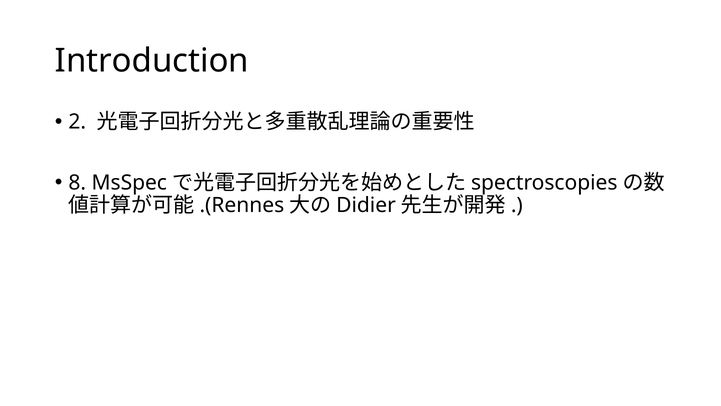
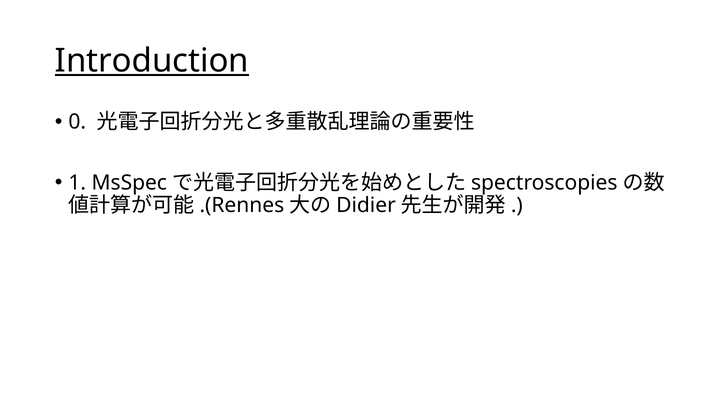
Introduction underline: none -> present (152, 61)
2: 2 -> 0 (77, 122)
8: 8 -> 1 (77, 182)
